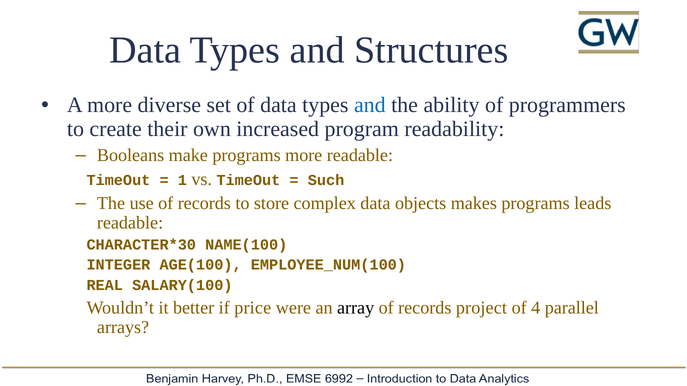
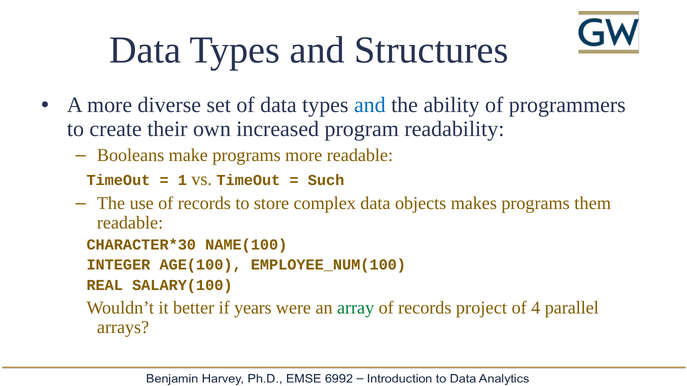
leads: leads -> them (593, 204)
price: price -> years (253, 308)
array colour: black -> green (356, 308)
